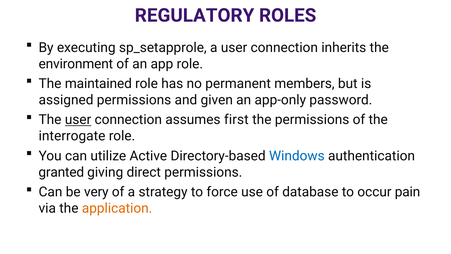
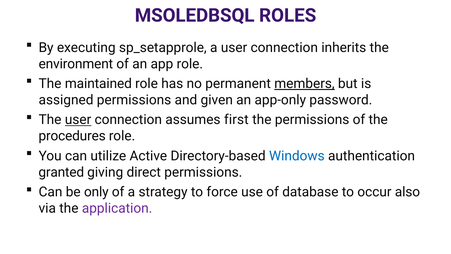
REGULATORY: REGULATORY -> MSOLEDBSQL (195, 15)
members underline: none -> present (304, 84)
interrogate: interrogate -> procedures (72, 136)
very: very -> only (96, 192)
pain: pain -> also (407, 192)
application colour: orange -> purple (117, 208)
